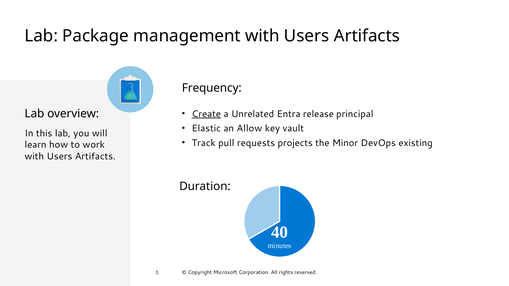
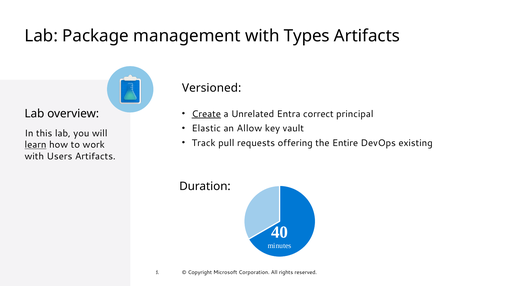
management with Users: Users -> Types (307, 36)
Frequency: Frequency -> Versioned (212, 88)
release: release -> correct (318, 114)
projects: projects -> offering (295, 143)
Minor: Minor -> Entire (345, 143)
learn underline: none -> present (36, 145)
